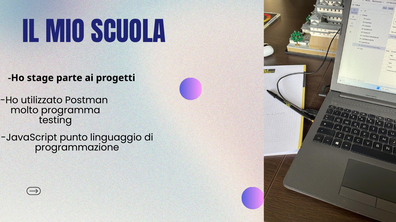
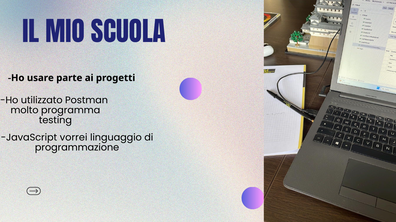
stage: stage -> usare (40, 78)
punto: punto -> vorrei (74, 138)
